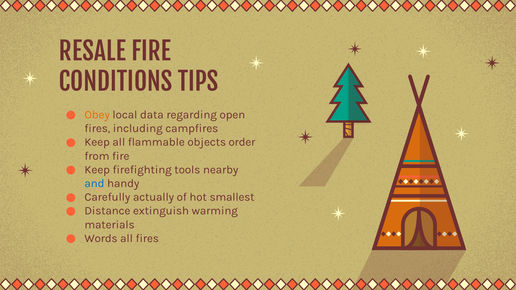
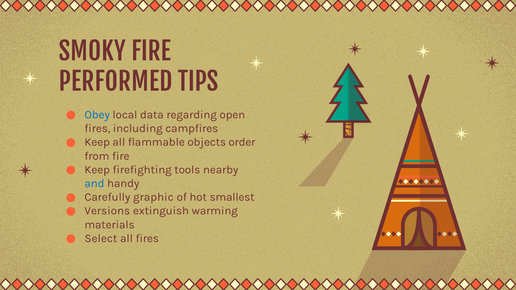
RESALE: RESALE -> SMOKY (92, 52)
CONDITIONS: CONDITIONS -> PERFORMED (115, 83)
Obey colour: orange -> blue (97, 115)
actually: actually -> graphic (153, 197)
Distance: Distance -> Versions (107, 211)
Words: Words -> Select (101, 239)
